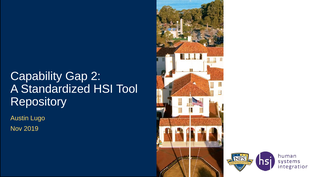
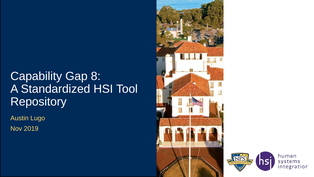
2: 2 -> 8 (96, 76)
